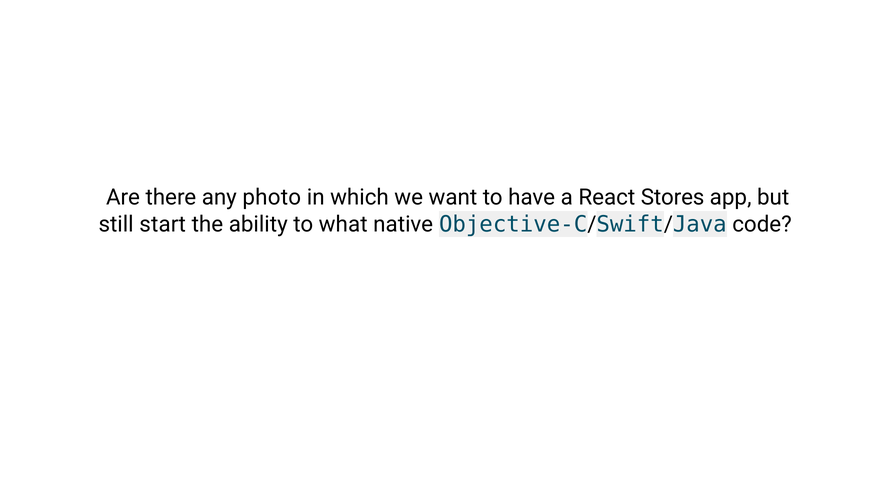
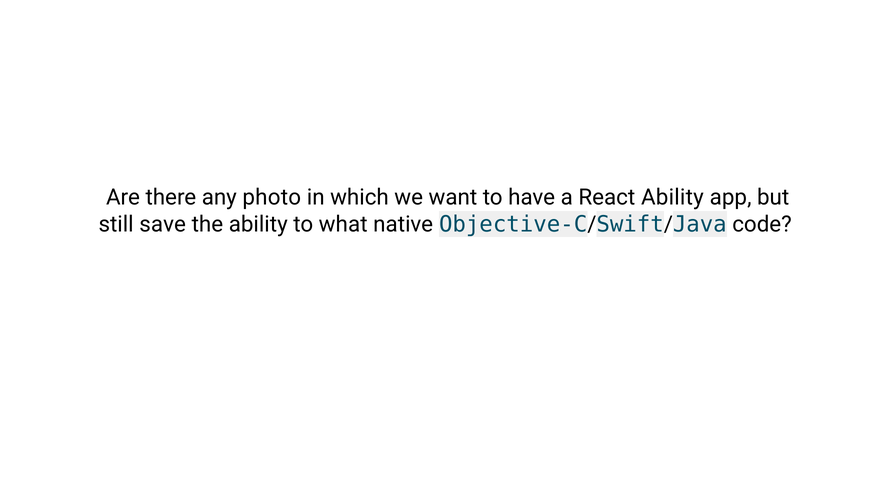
React Stores: Stores -> Ability (672, 197)
start: start -> save (163, 224)
